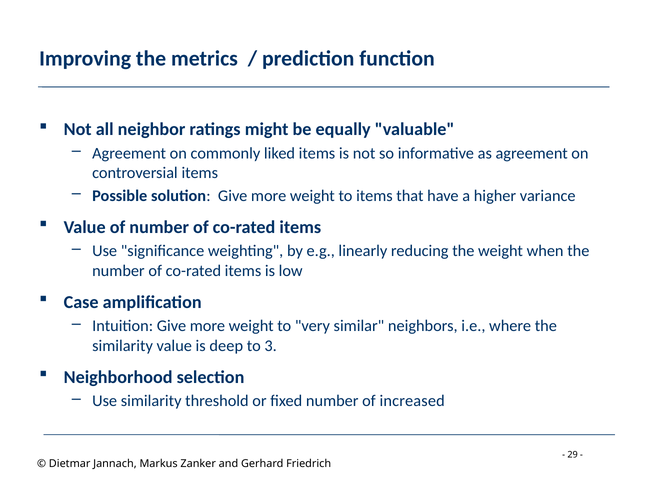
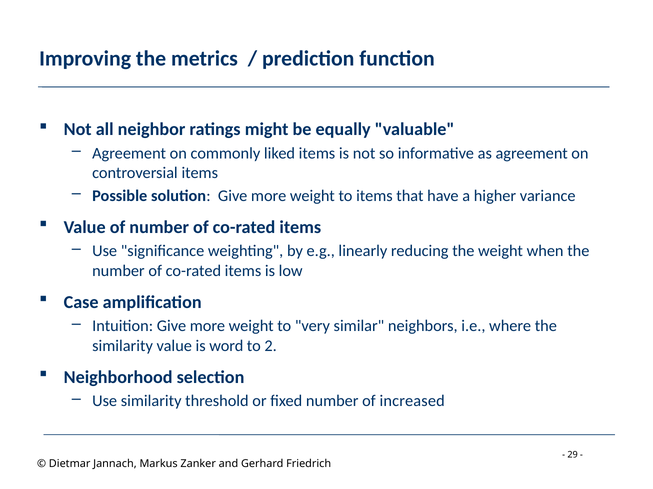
deep: deep -> word (226, 346)
3: 3 -> 2 (271, 346)
